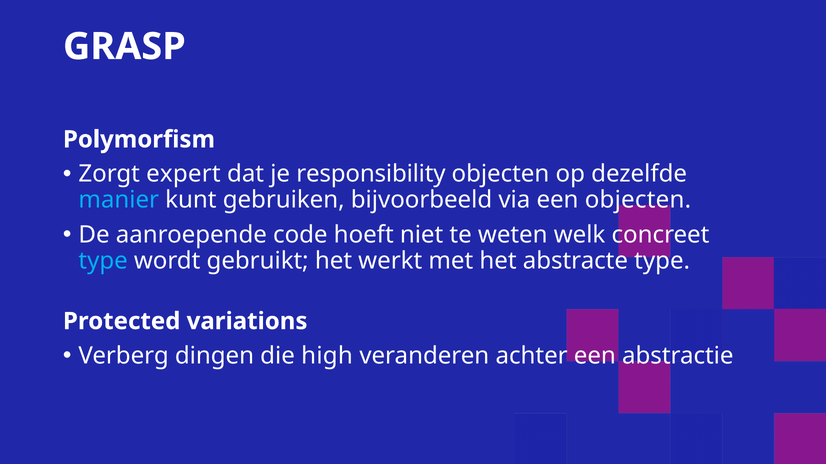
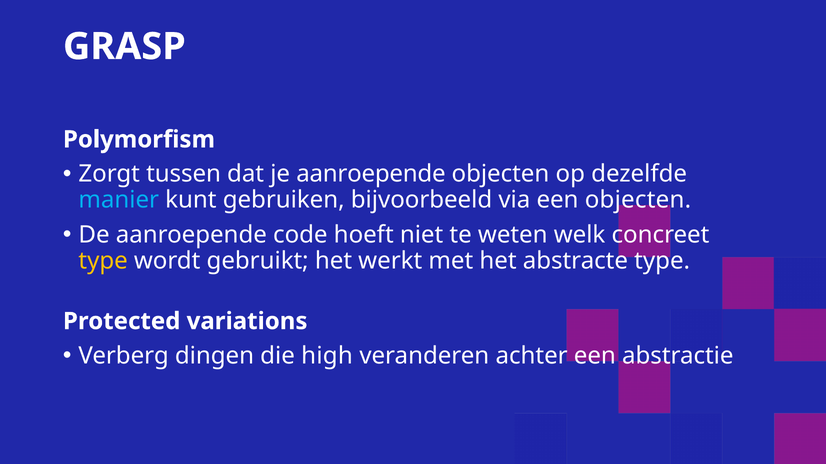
expert: expert -> tussen (184, 174)
je responsibility: responsibility -> aanroepende (371, 174)
type colour: light blue -> yellow (103, 261)
